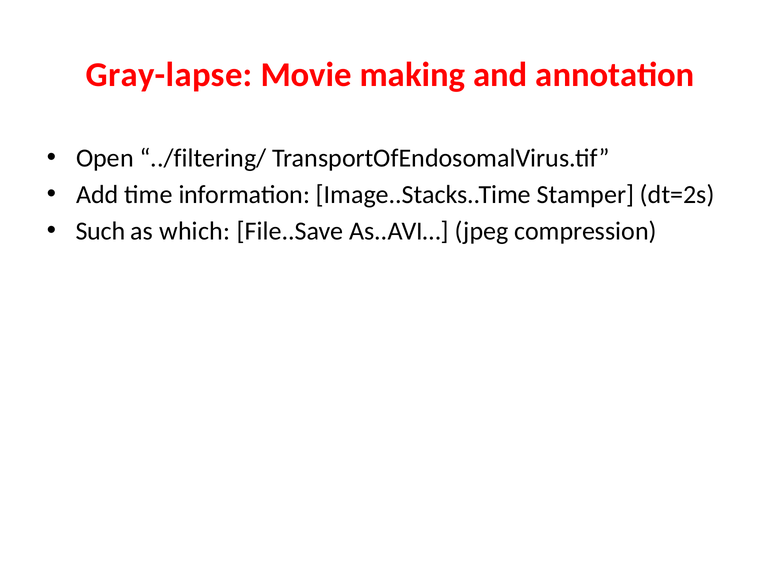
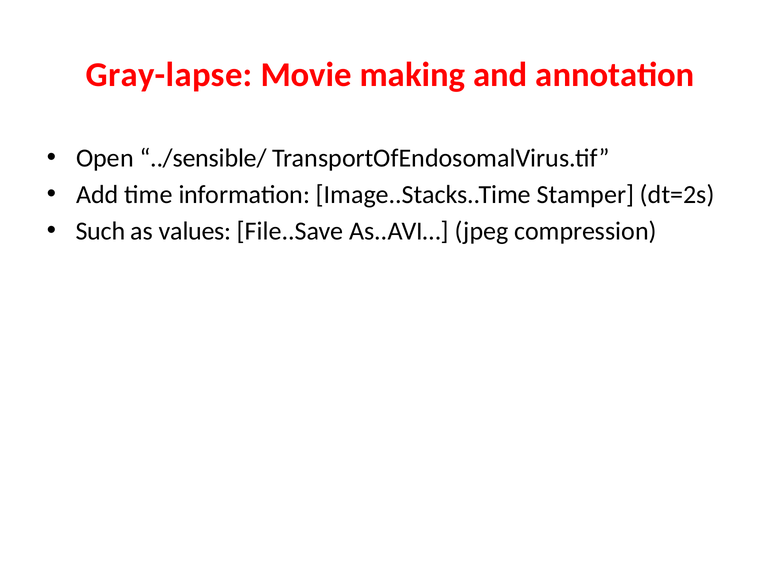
../filtering/: ../filtering/ -> ../sensible/ (203, 158)
which: which -> values (195, 231)
